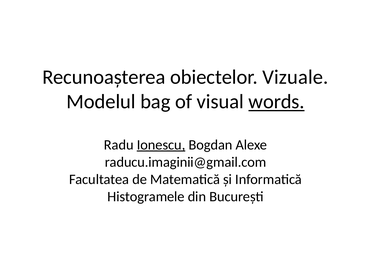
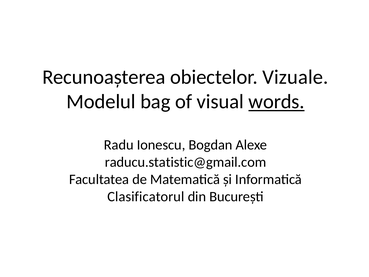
Ionescu underline: present -> none (161, 145)
raducu.imaginii@gmail.com: raducu.imaginii@gmail.com -> raducu.statistic@gmail.com (186, 162)
Histogramele: Histogramele -> Clasificatorul (146, 196)
